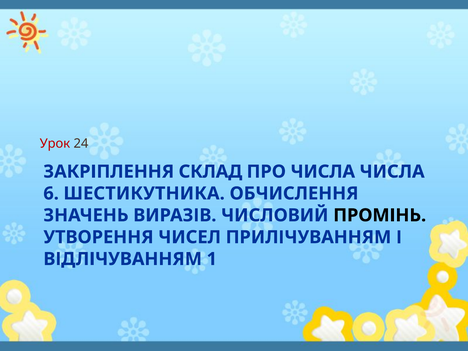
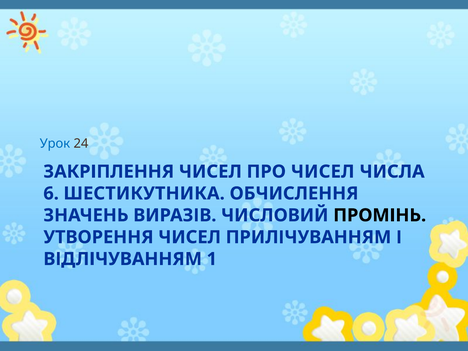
Урок colour: red -> blue (55, 144)
ЗАКРІПЛЕННЯ СКЛАД: СКЛАД -> ЧИСЕЛ (210, 172)
ПРО ЧИСЛА: ЧИСЛА -> ЧИСЕЛ (323, 172)
